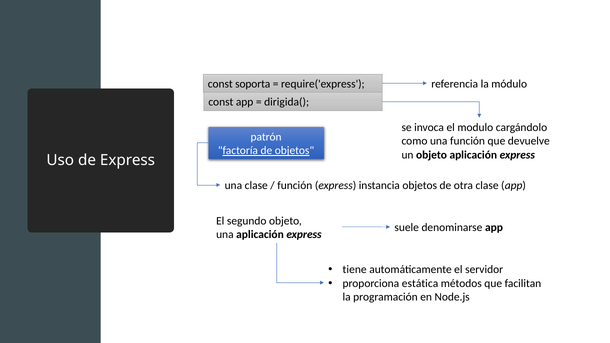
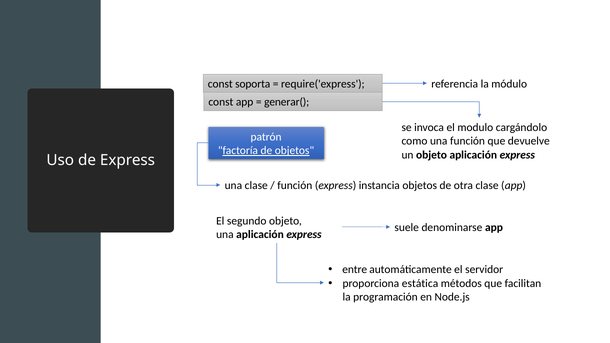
dirigida(: dirigida( -> generar( (287, 102)
tiene: tiene -> entre (355, 270)
